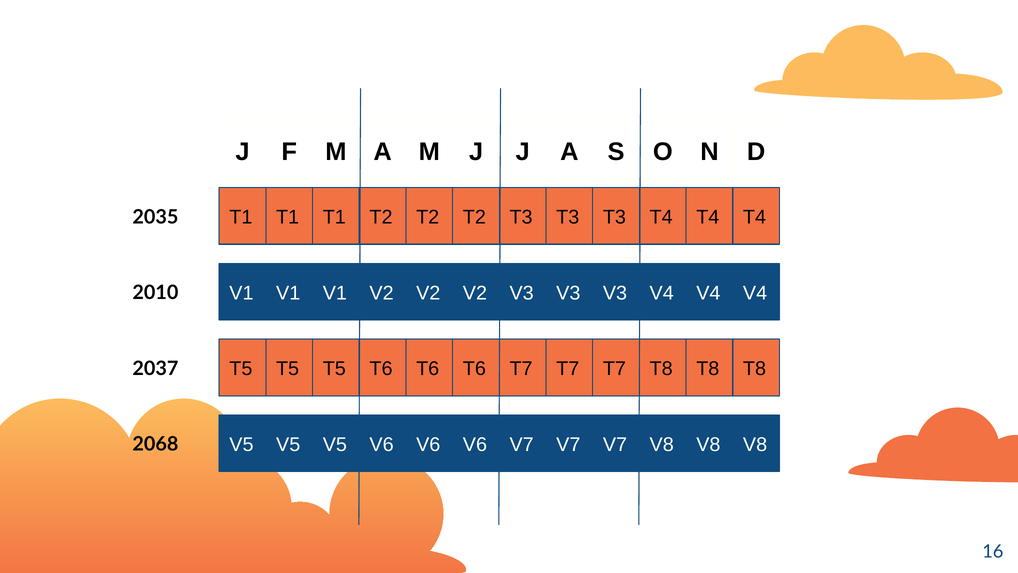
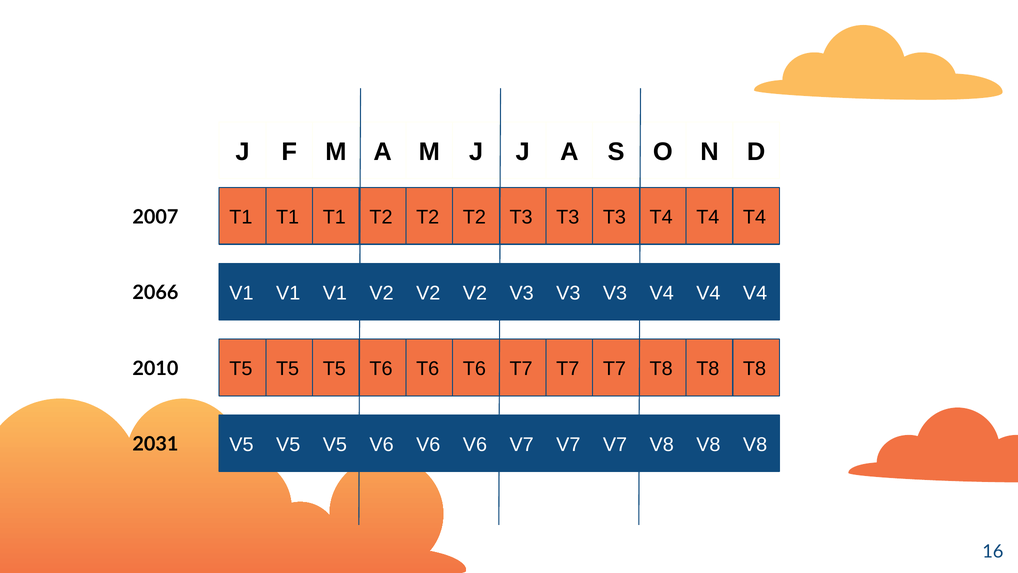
2035: 2035 -> 2007 (155, 217)
2010: 2010 -> 2066 (155, 293)
2037: 2037 -> 2010 (155, 368)
2068: 2068 -> 2031 (155, 444)
